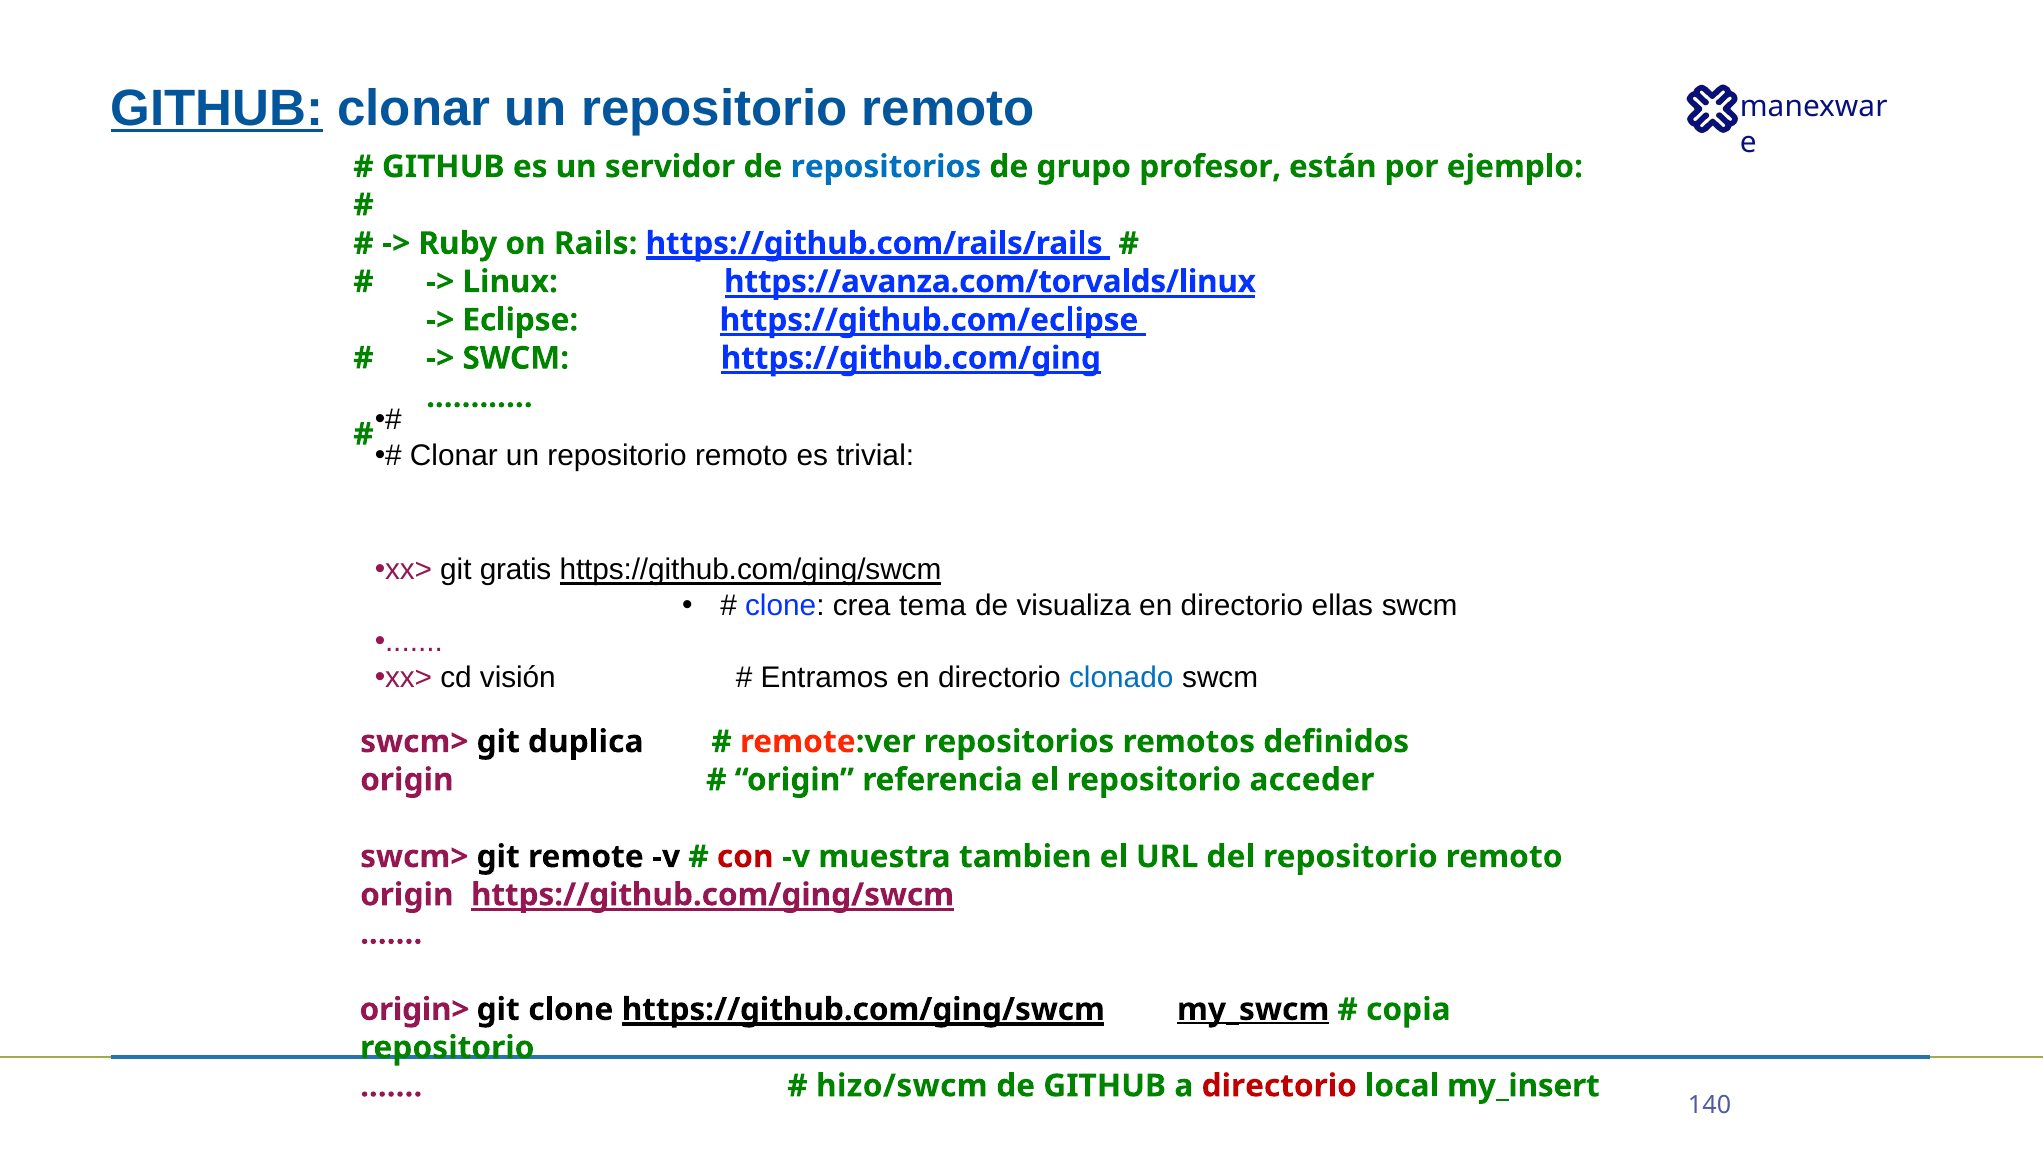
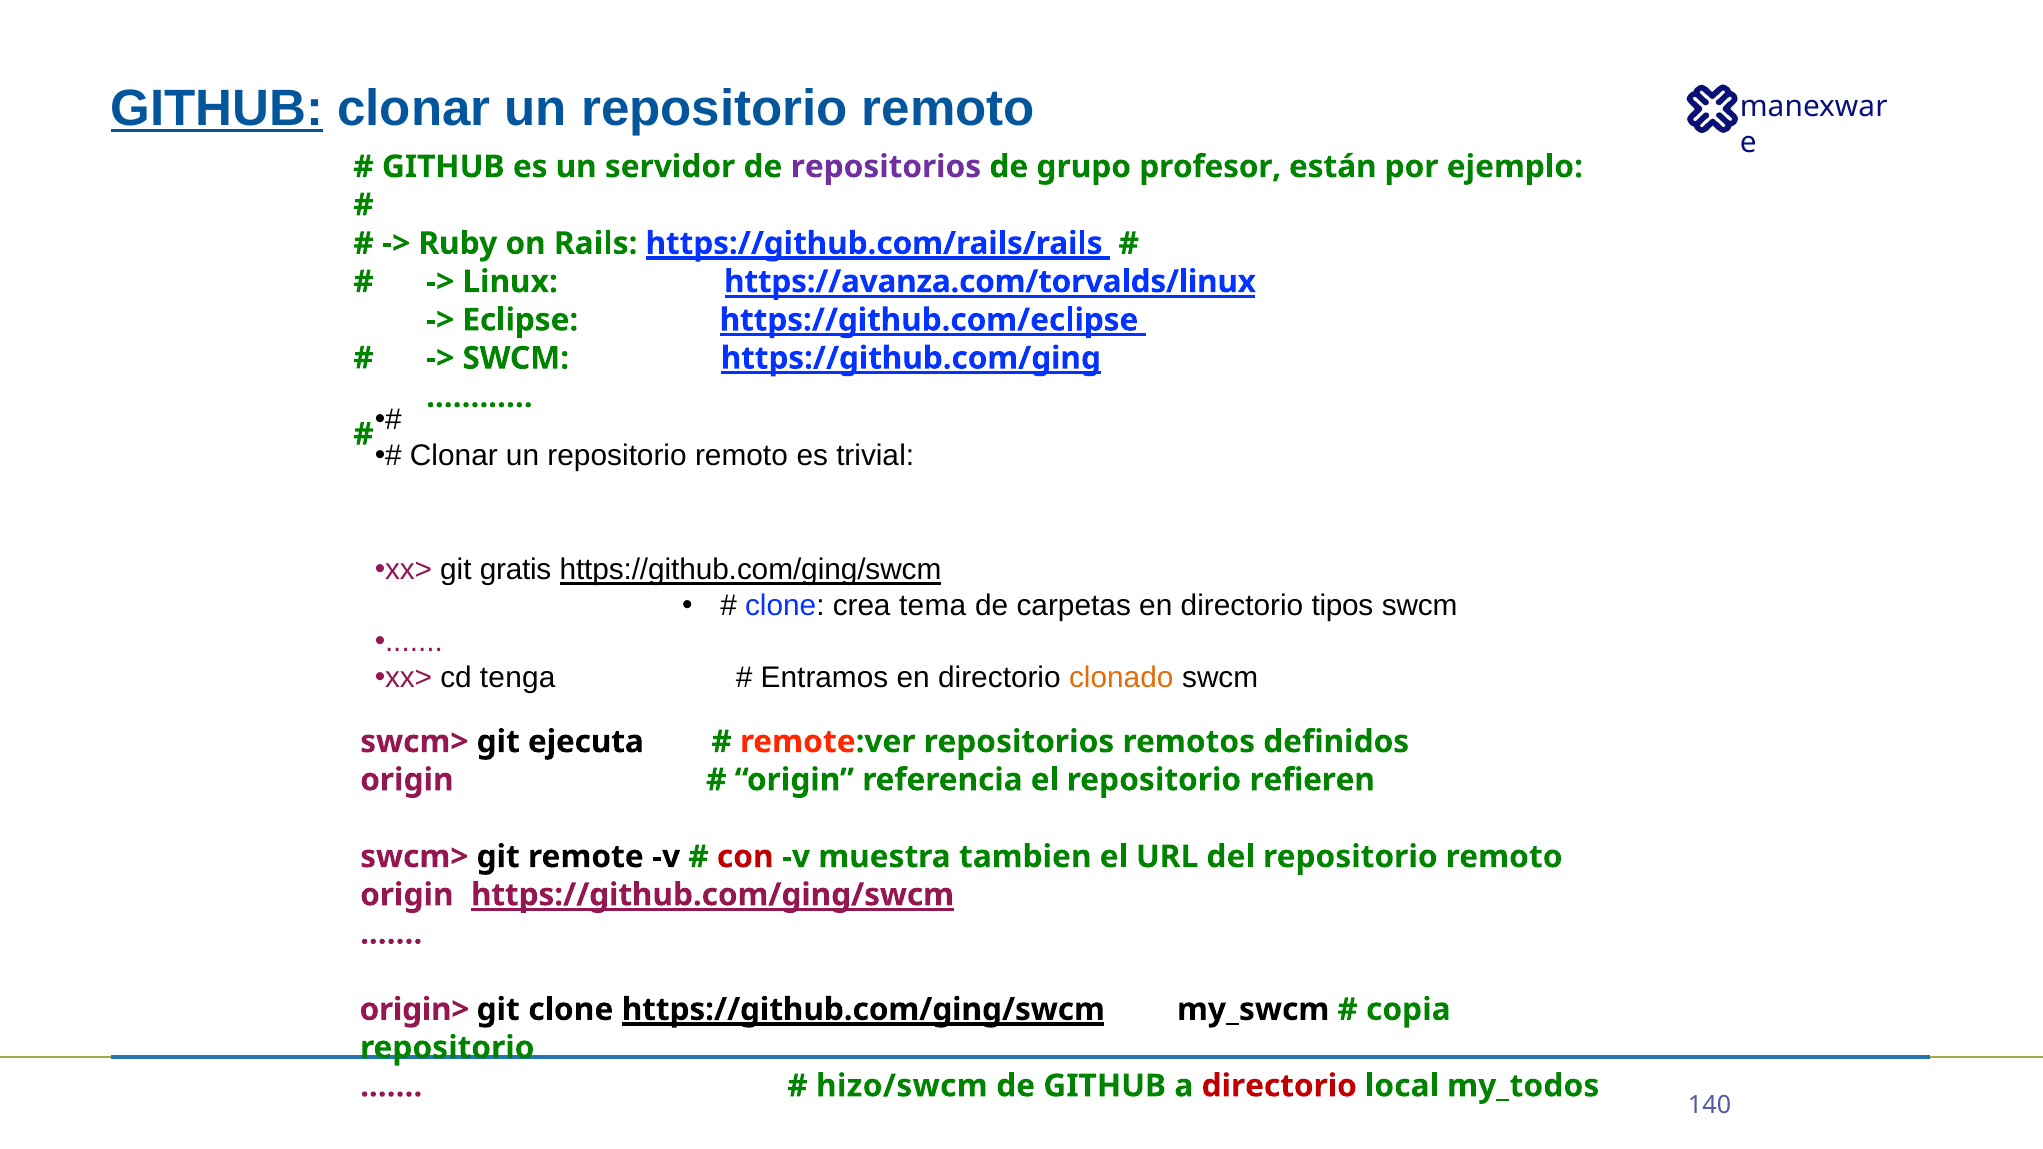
repositorios colour: blue -> purple (886, 167)
visualiza: visualiza -> carpetas (1074, 606)
ellas: ellas -> tipos (1342, 606)
visión: visión -> tenga (518, 678)
clonado colour: blue -> orange (1121, 678)
duplica: duplica -> ejecuta (586, 742)
acceder: acceder -> refieren (1312, 780)
my_swcm underline: present -> none (1253, 1010)
my_insert: my_insert -> my_todos (1523, 1086)
